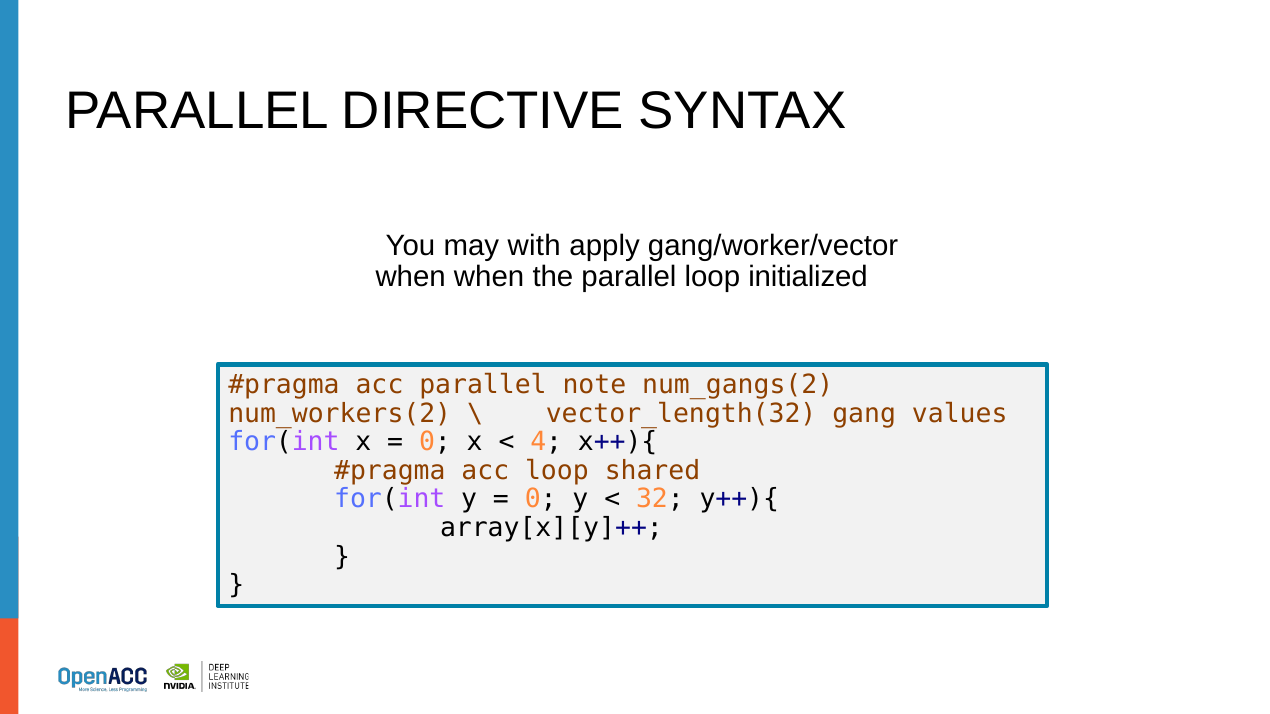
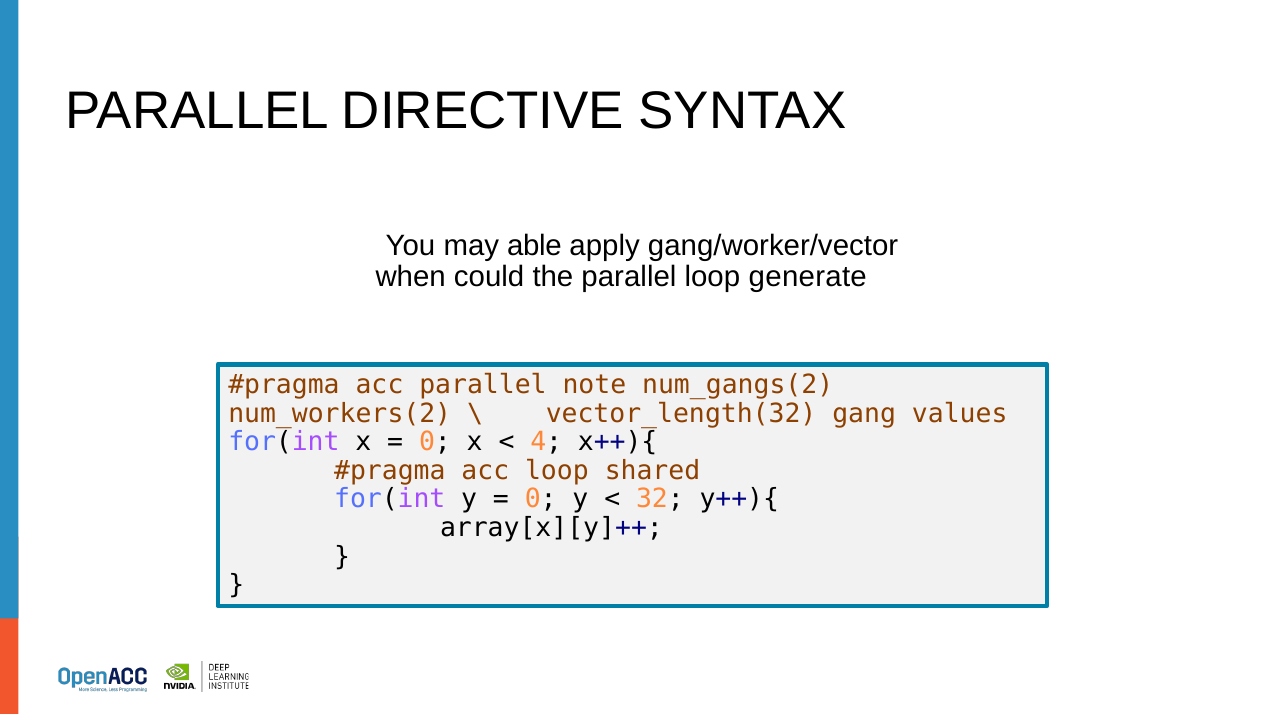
with: with -> able (534, 246)
when when: when -> could (489, 277)
initialized: initialized -> generate (808, 277)
